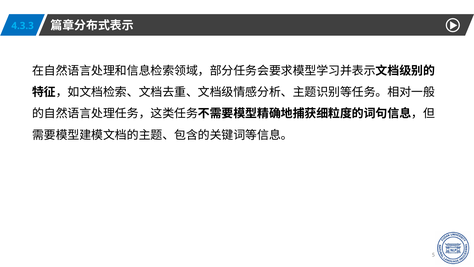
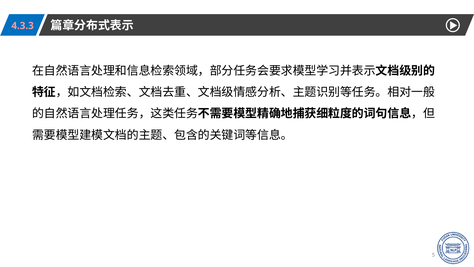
4.3.3 colour: light blue -> pink (23, 26)
